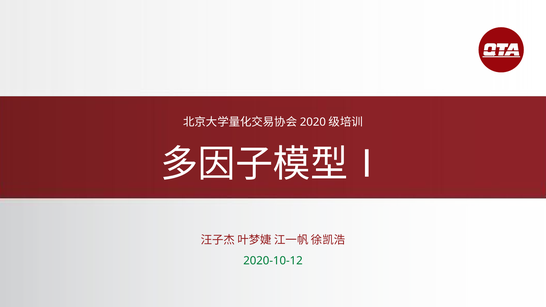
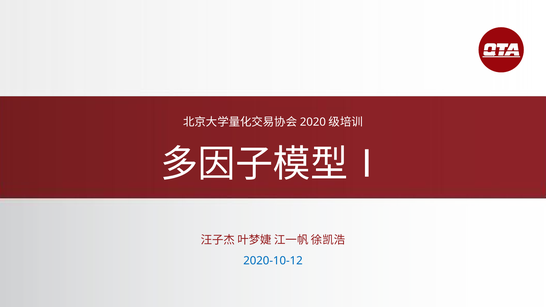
2020-10-12 colour: green -> blue (273, 261)
